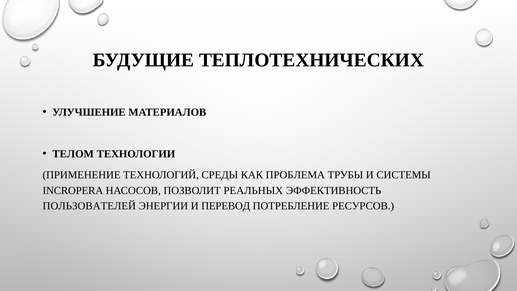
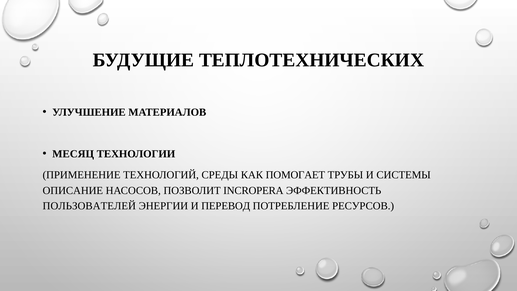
ТЕЛОМ: ТЕЛОМ -> МЕСЯЦ (73, 154)
ПРОБЛЕМА: ПРОБЛЕМА -> ПОМОГАЕТ (295, 175)
INCROPERA: INCROPERA -> ОПИСАНИЕ (73, 190)
РЕАЛЬНЫХ: РЕАЛЬНЫХ -> INCROPERA (253, 190)
